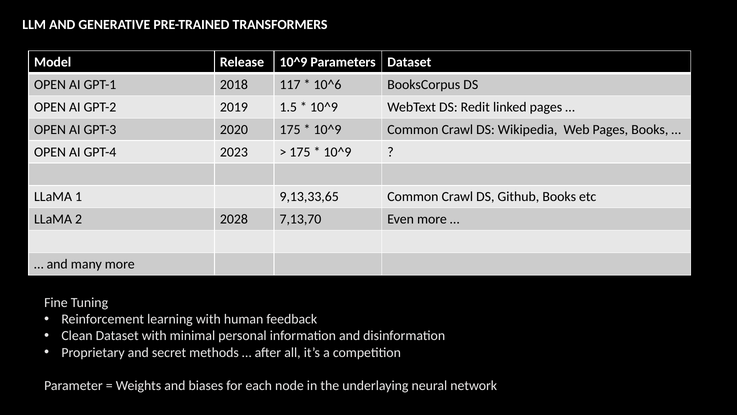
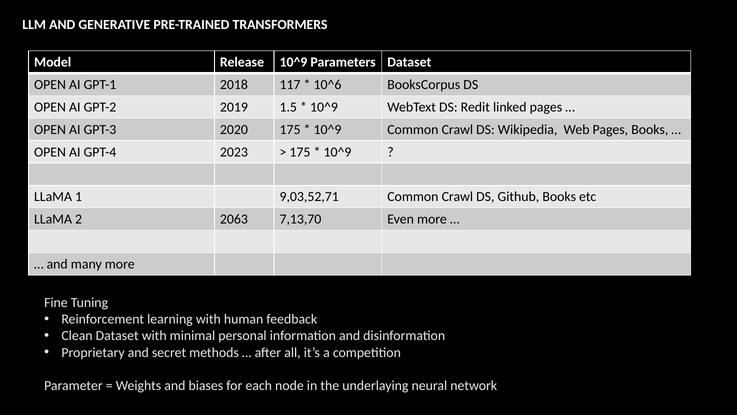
9,13,33,65: 9,13,33,65 -> 9,03,52,71 (309, 197)
2028: 2028 -> 2063 (234, 219)
